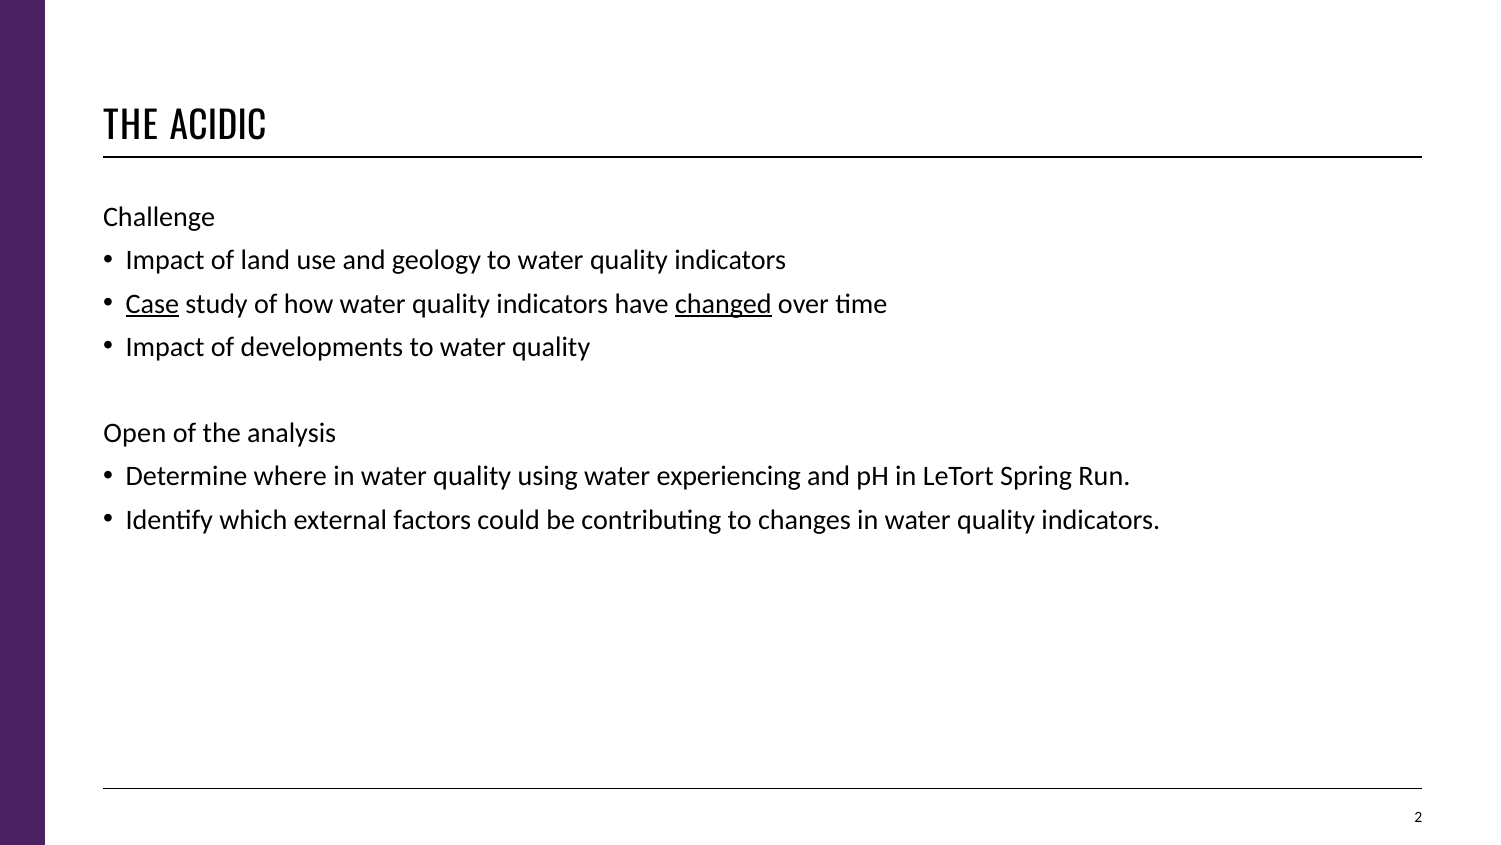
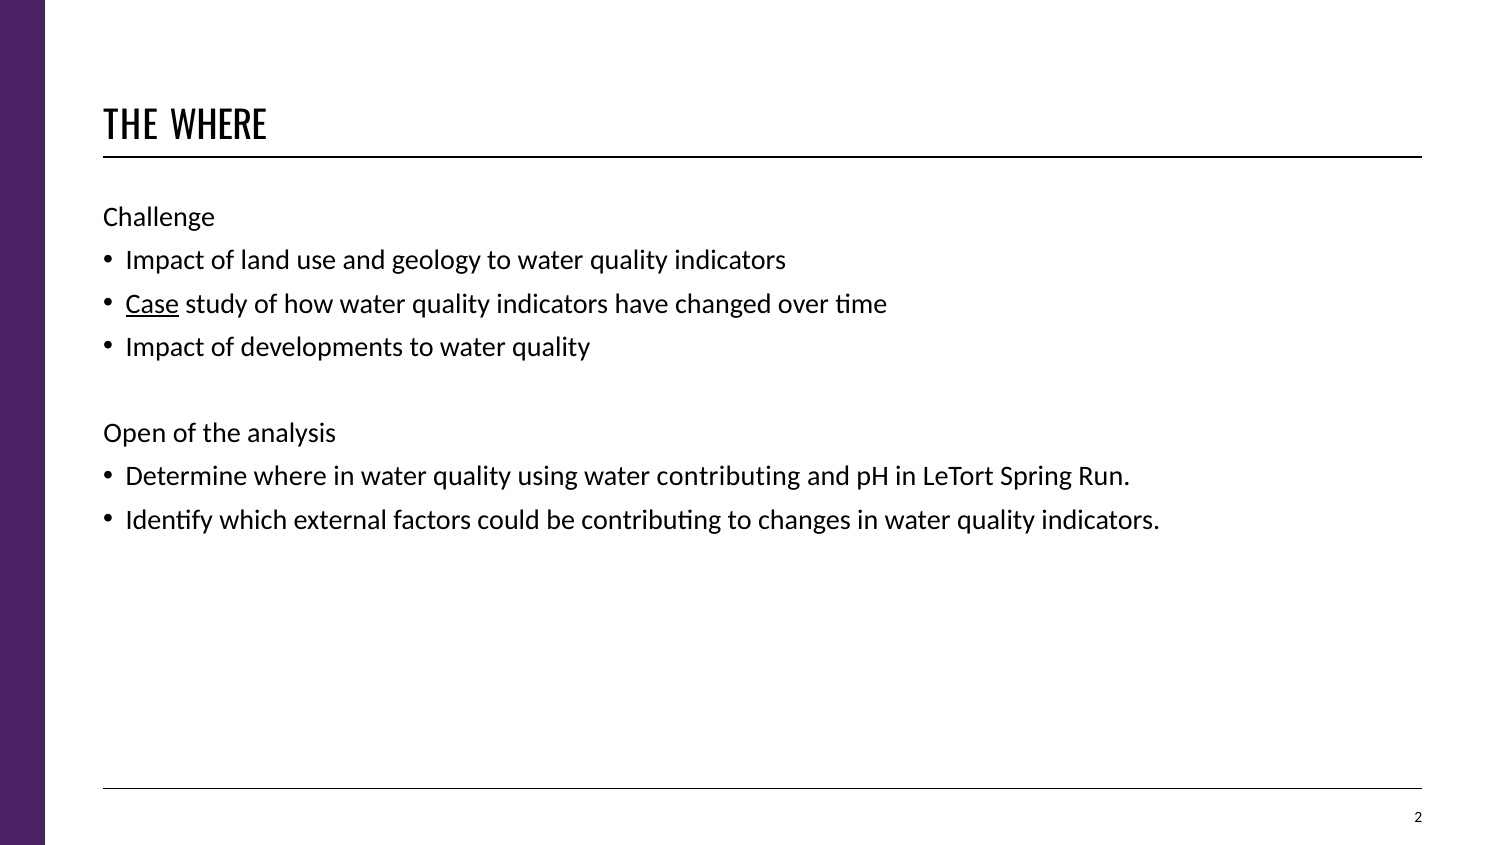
THE ACIDIC: ACIDIC -> WHERE (218, 127)
changed underline: present -> none (723, 303)
water experiencing: experiencing -> contributing (729, 476)
